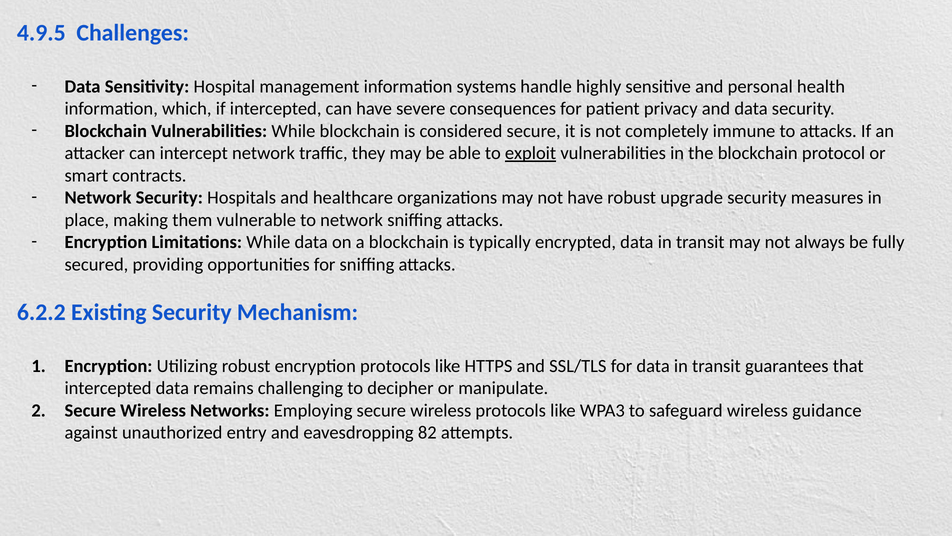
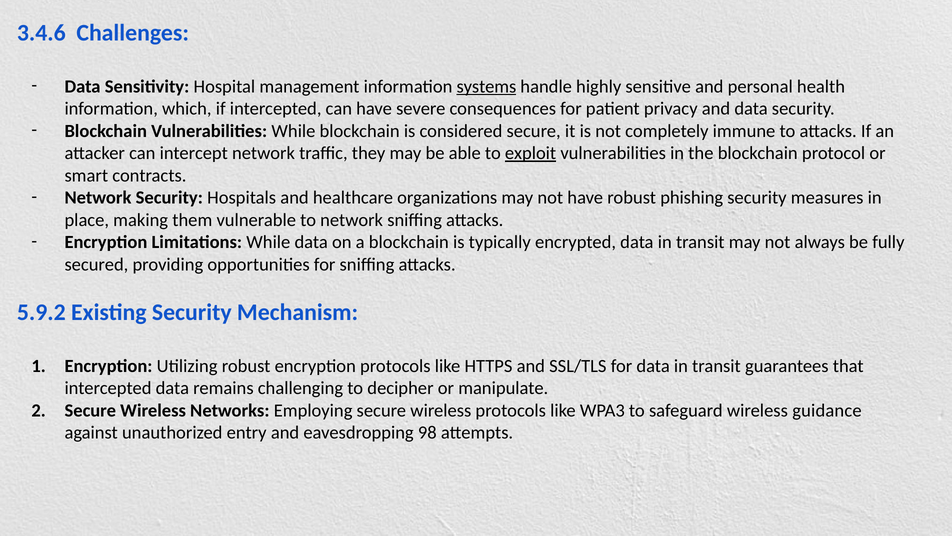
4.9.5: 4.9.5 -> 3.4.6 (41, 33)
systems underline: none -> present (486, 86)
upgrade: upgrade -> phishing (692, 198)
6.2.2: 6.2.2 -> 5.9.2 (41, 312)
82: 82 -> 98 (427, 432)
